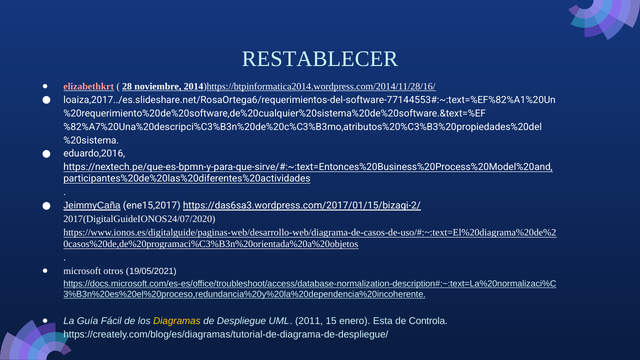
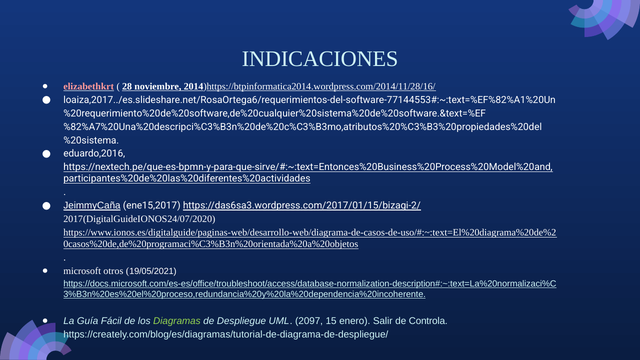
RESTABLECER: RESTABLECER -> INDICACIONES (320, 59)
Diagramas colour: yellow -> light green (177, 321)
2011: 2011 -> 2097 (309, 321)
Esta: Esta -> Salir (383, 321)
